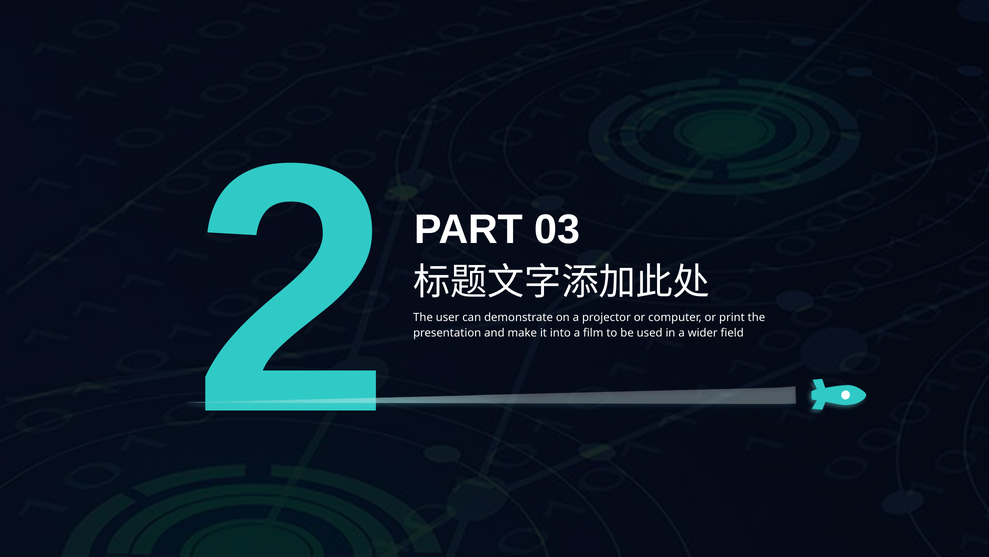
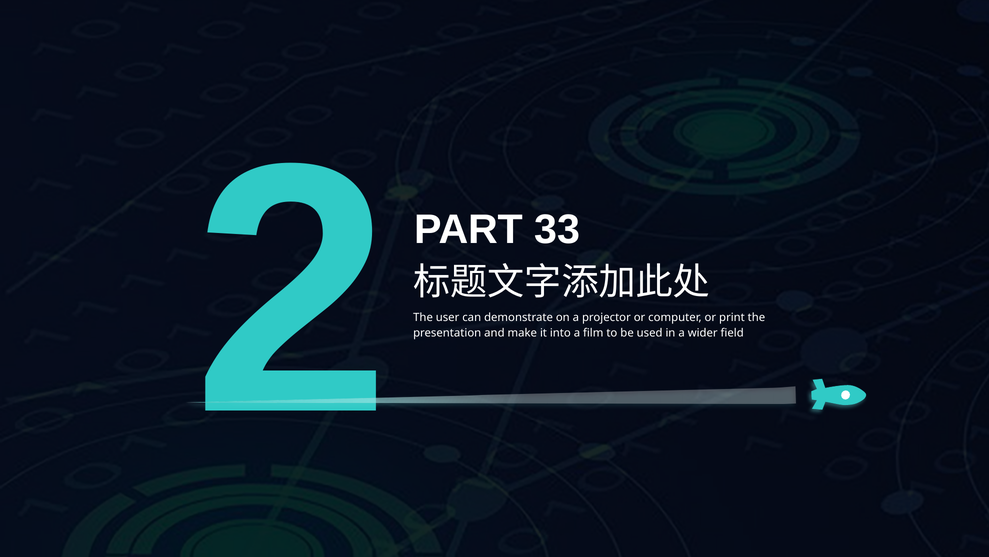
03: 03 -> 33 (557, 229)
